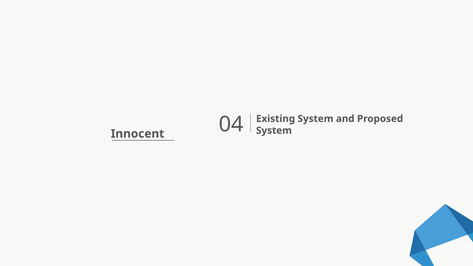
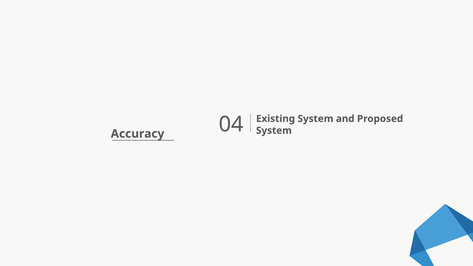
Innocent: Innocent -> Accuracy (138, 134)
